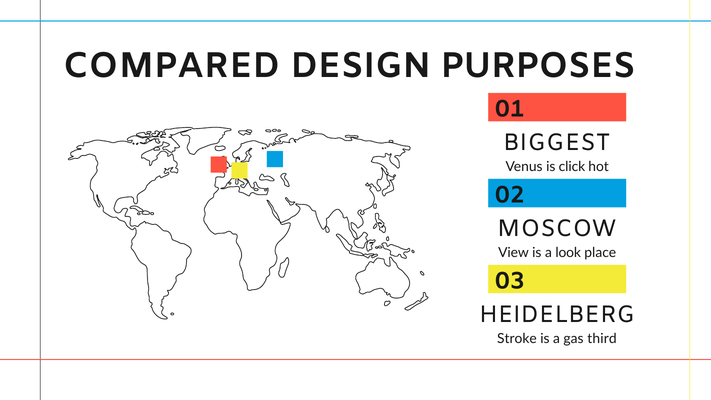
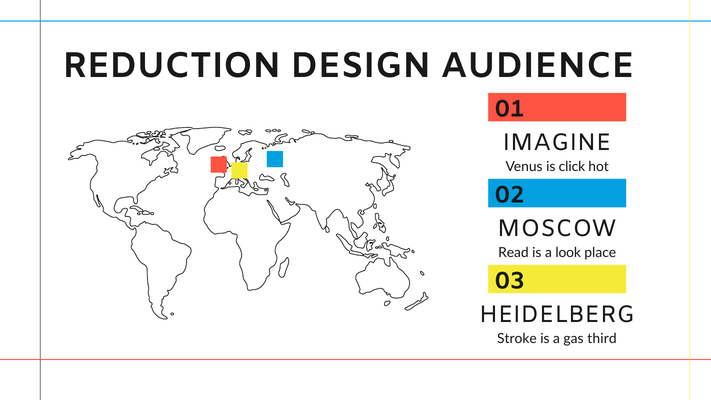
COMPARED: COMPARED -> REDUCTION (172, 66)
PURPOSES: PURPOSES -> AUDIENCE (538, 66)
BIGGEST: BIGGEST -> IMAGINE (557, 143)
View: View -> Read (513, 253)
